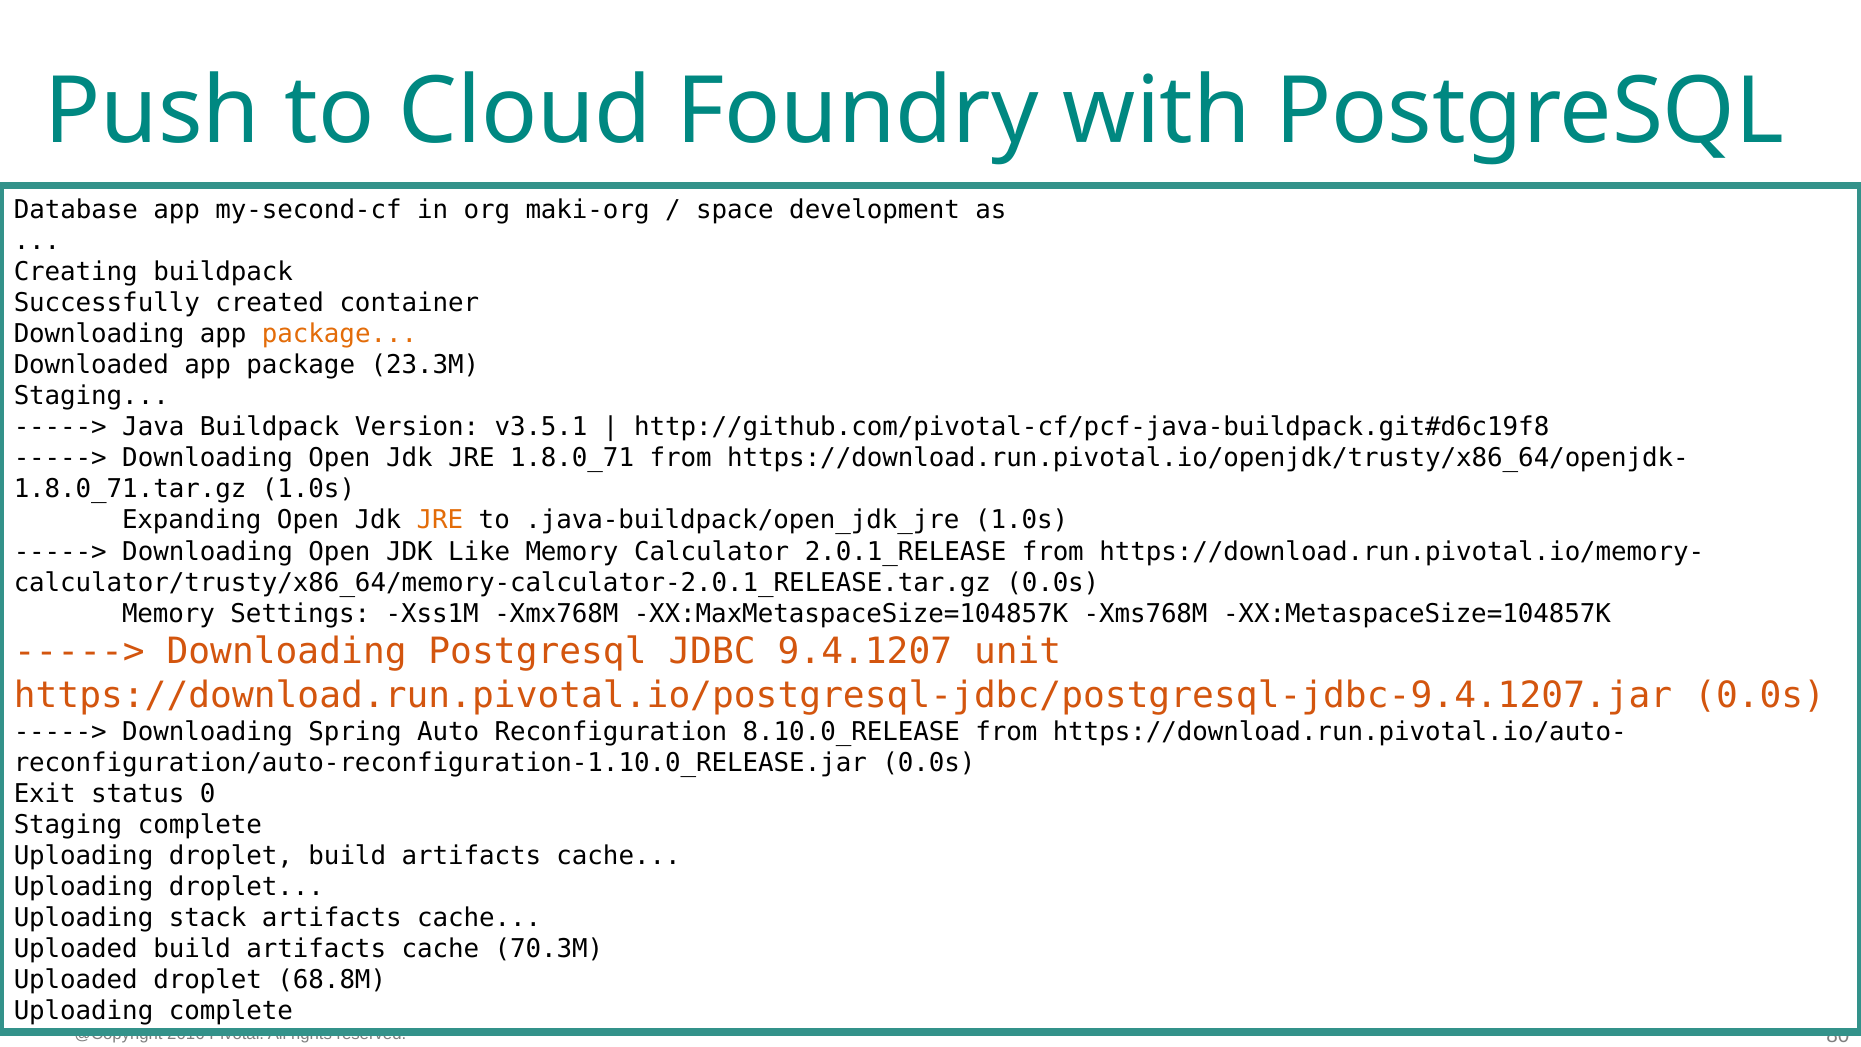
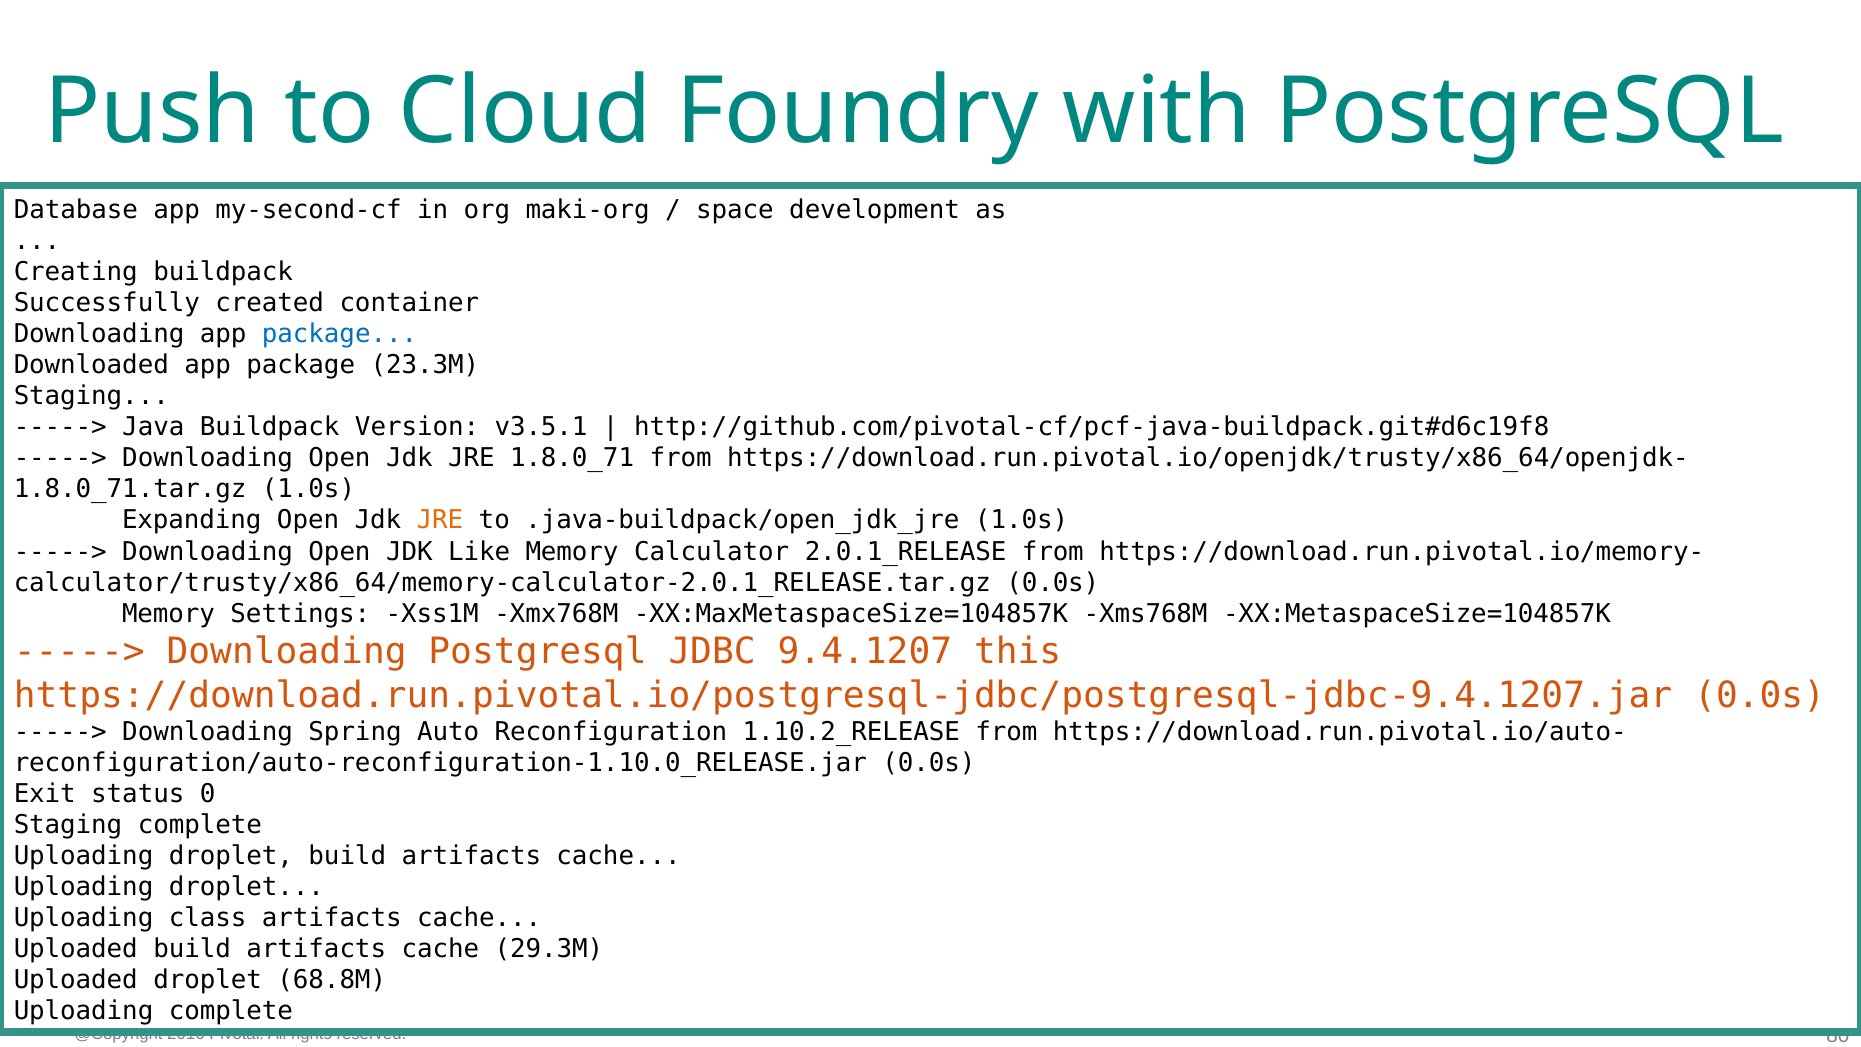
package colour: orange -> blue (340, 334)
unit: unit -> this (1018, 652)
8.10.0_RELEASE: 8.10.0_RELEASE -> 1.10.2_RELEASE (851, 732)
stack: stack -> class (208, 918)
70.3M: 70.3M -> 29.3M (549, 949)
